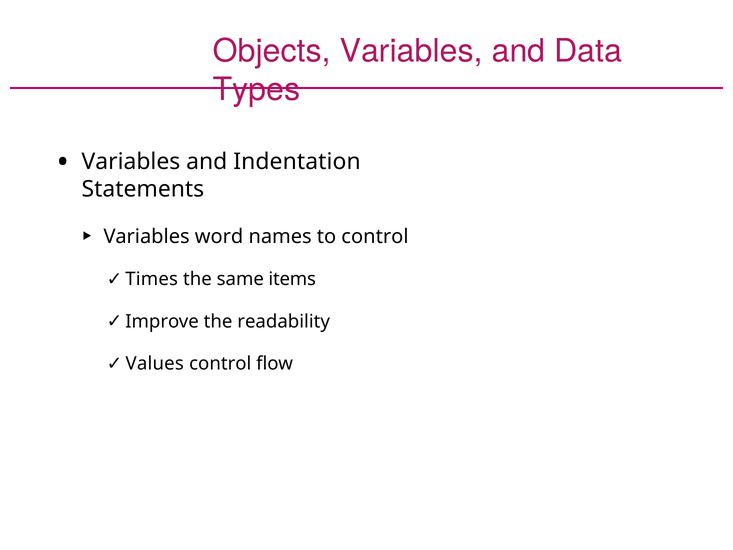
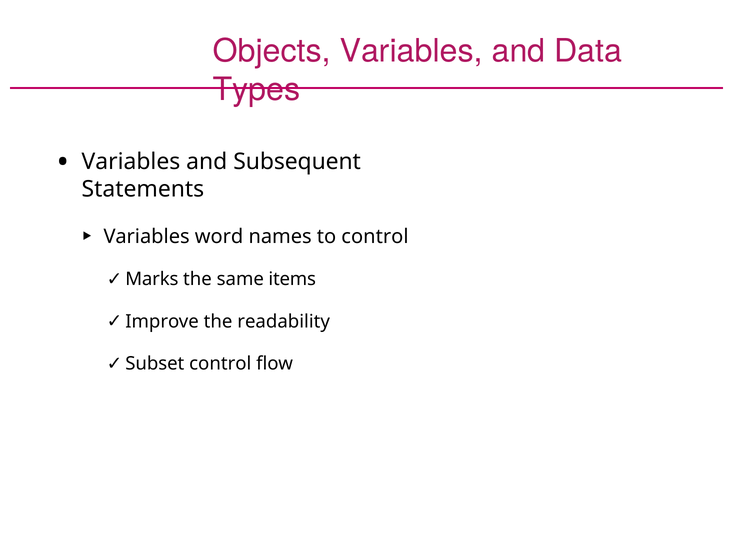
Indentation: Indentation -> Subsequent (297, 162)
Times: Times -> Marks (152, 279)
Values: Values -> Subset (155, 364)
